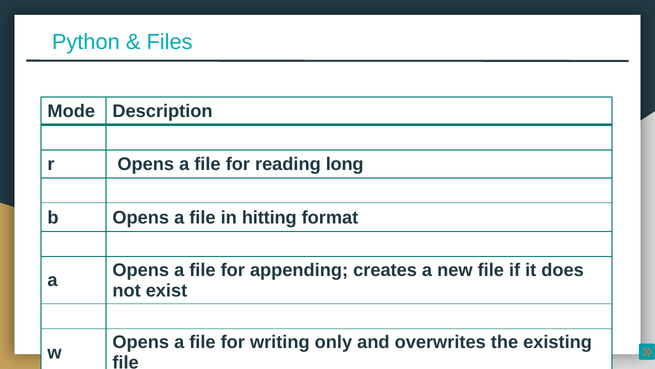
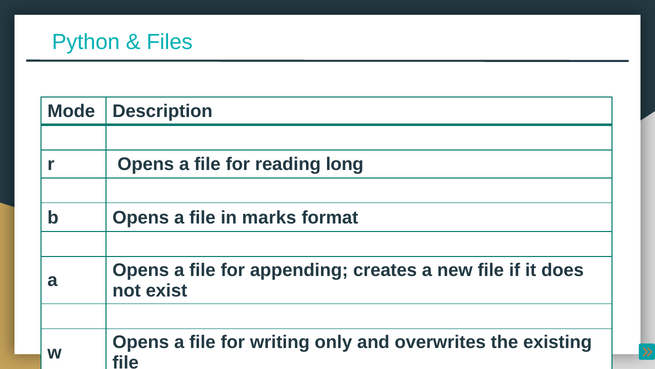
hitting: hitting -> marks (269, 217)
